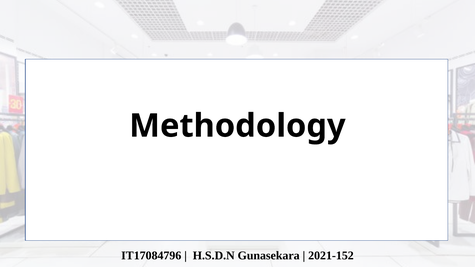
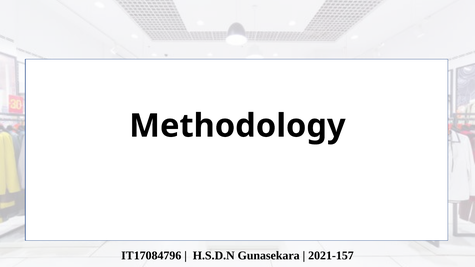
2021-152: 2021-152 -> 2021-157 (331, 256)
